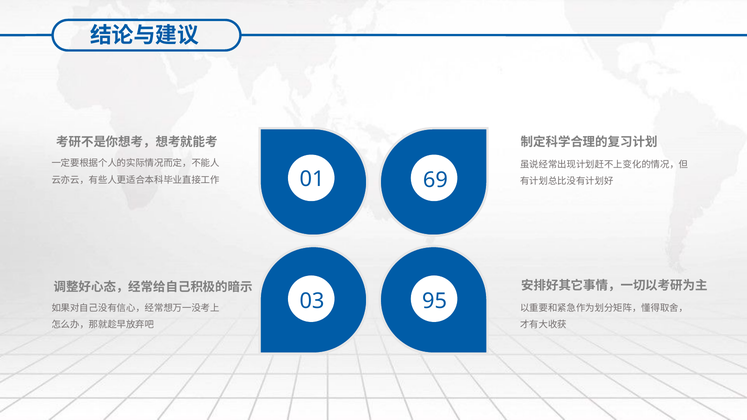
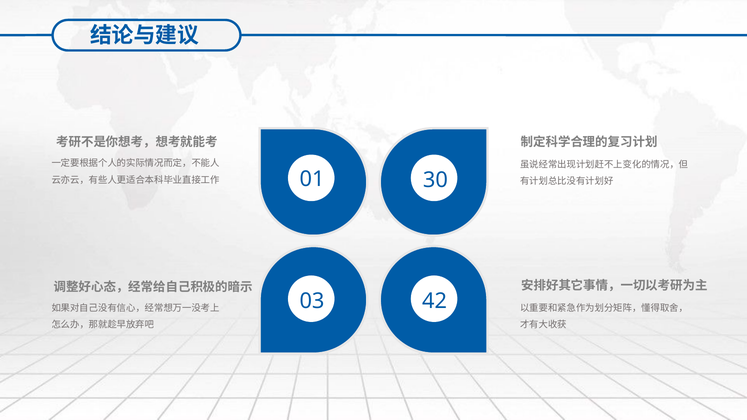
69: 69 -> 30 (435, 180)
95: 95 -> 42 (435, 301)
